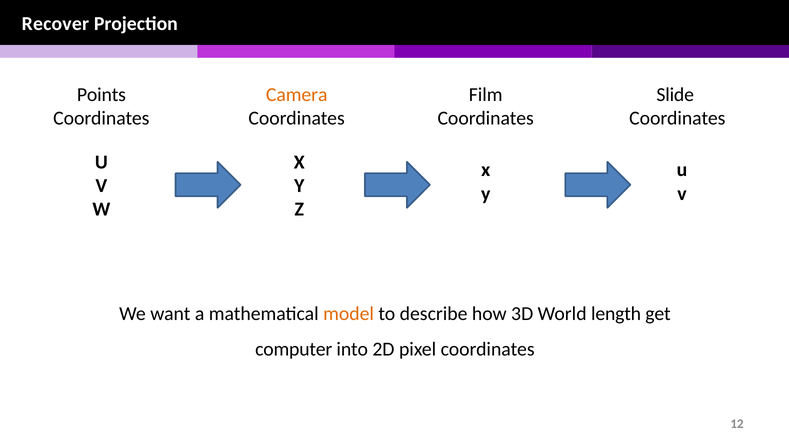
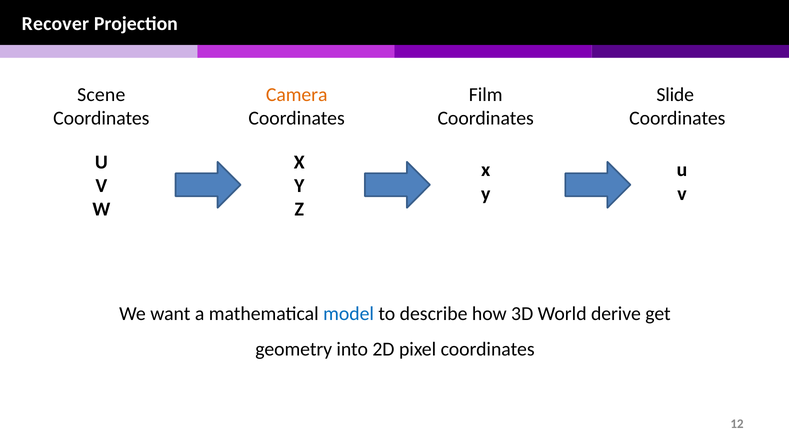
Points: Points -> Scene (101, 95)
model colour: orange -> blue (349, 314)
length: length -> derive (616, 314)
computer: computer -> geometry (294, 349)
